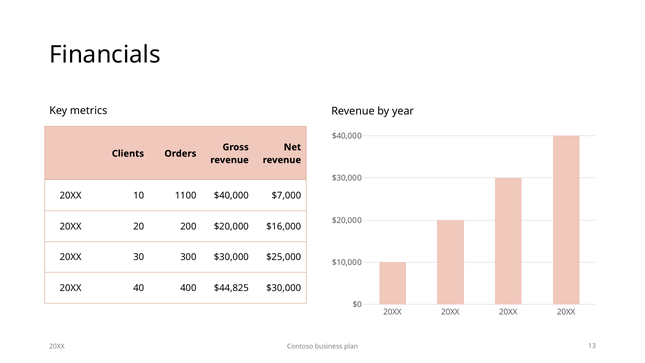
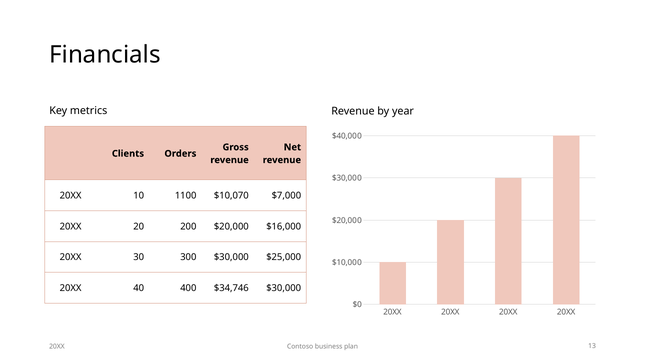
1100 $40,000: $40,000 -> $10,070 (231, 196)
$44,825: $44,825 -> $34,746 (231, 288)
